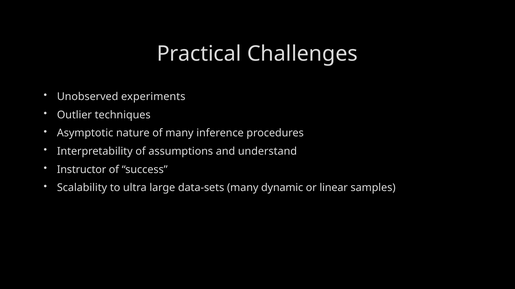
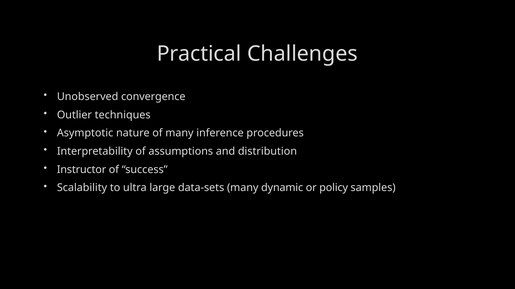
experiments: experiments -> convergence (153, 97)
understand: understand -> distribution (267, 152)
linear: linear -> policy (334, 188)
